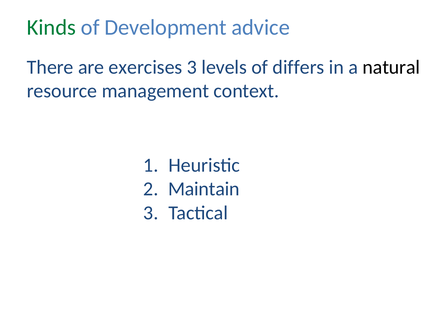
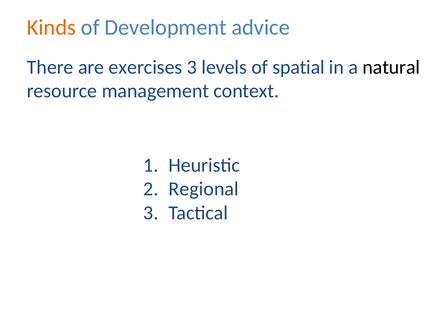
Kinds colour: green -> orange (51, 27)
differs: differs -> spatial (299, 67)
Maintain: Maintain -> Regional (204, 189)
